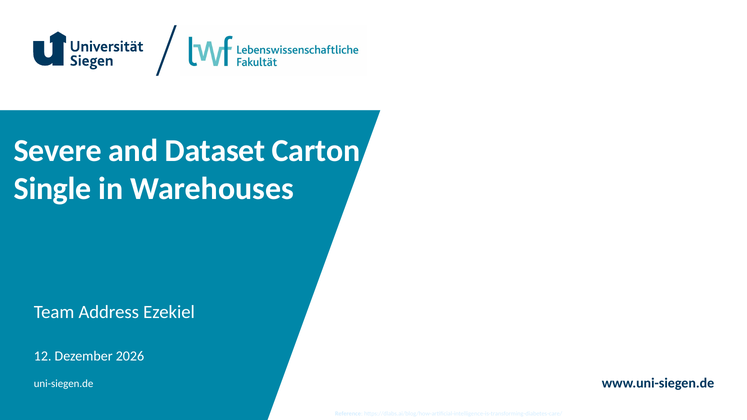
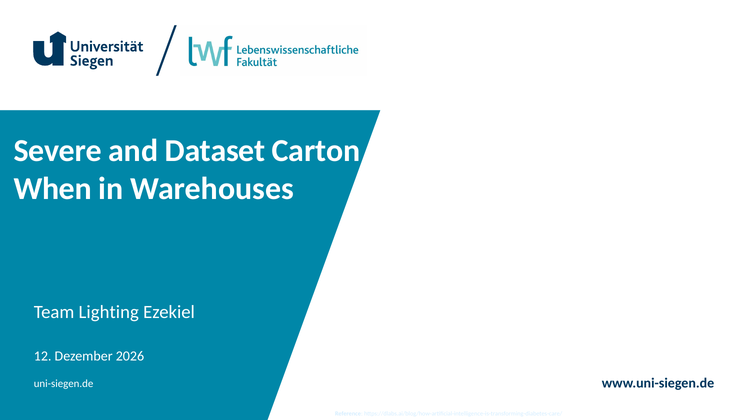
Single: Single -> When (53, 189)
Address: Address -> Lighting (109, 312)
